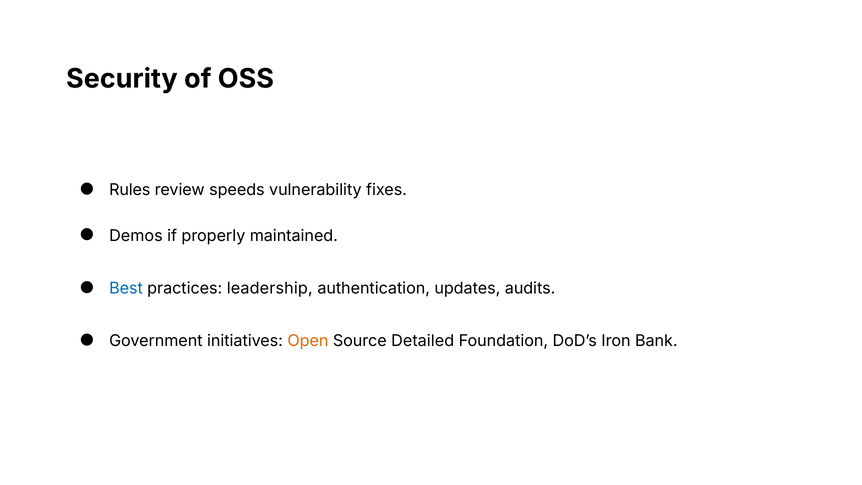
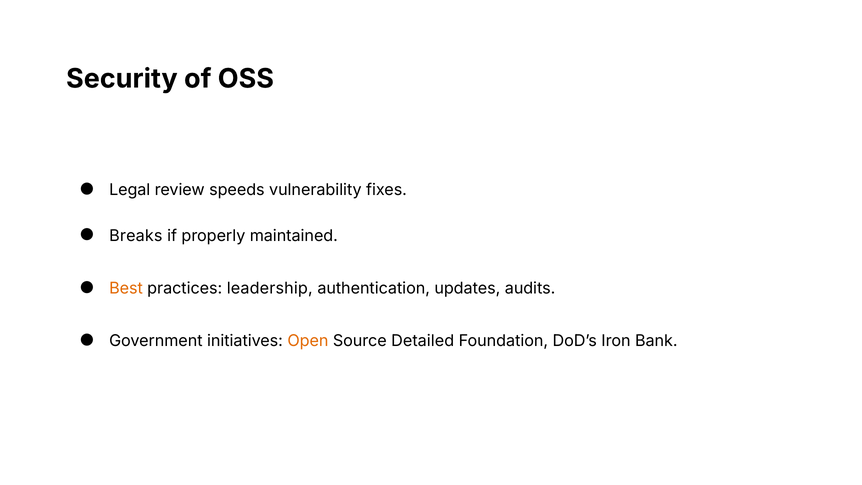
Rules: Rules -> Legal (130, 190)
Demos: Demos -> Breaks (136, 236)
Best colour: blue -> orange (126, 288)
